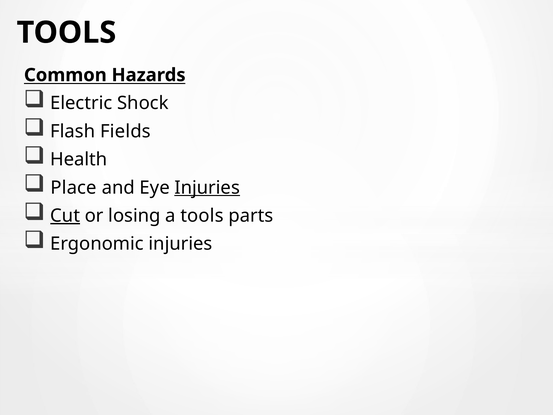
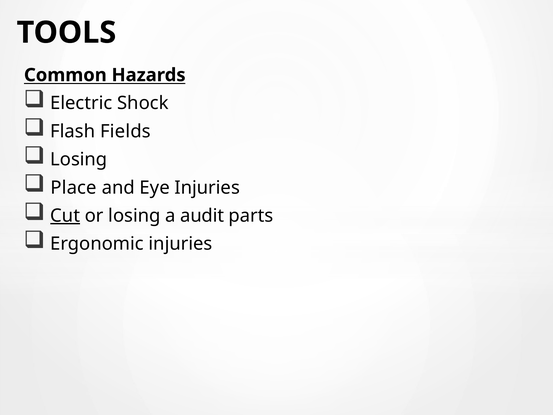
Health: Health -> Losing (79, 159)
Injuries underline: present -> none (207, 187)
a tools: tools -> audit (202, 216)
